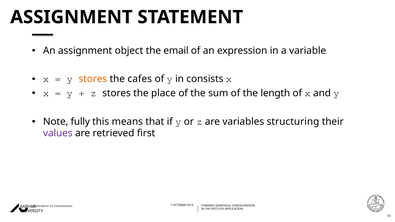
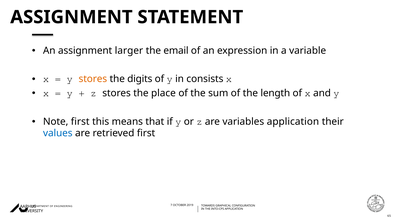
object: object -> larger (129, 51)
cafes: cafes -> digits (140, 79)
Note fully: fully -> first (80, 122)
variables structuring: structuring -> application (293, 122)
values colour: purple -> blue (58, 133)
